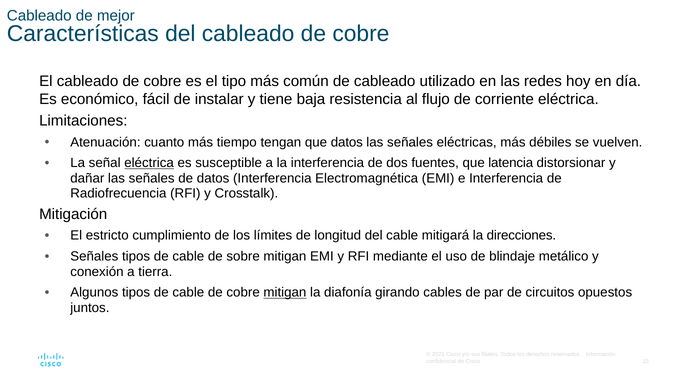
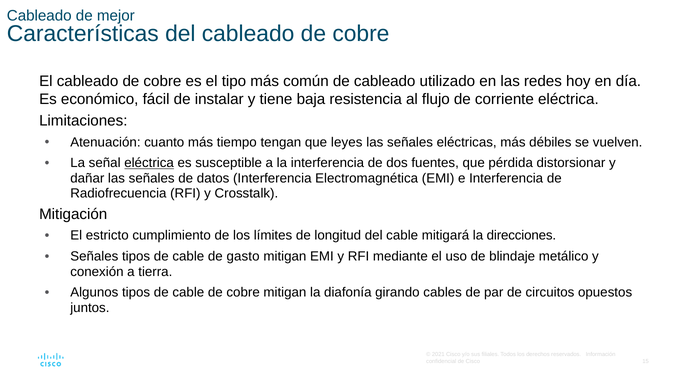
que datos: datos -> leyes (347, 142)
latencia: latencia -> pérdida (511, 163)
sobre: sobre -> gasto (243, 256)
mitigan underline: present -> none (285, 292)
